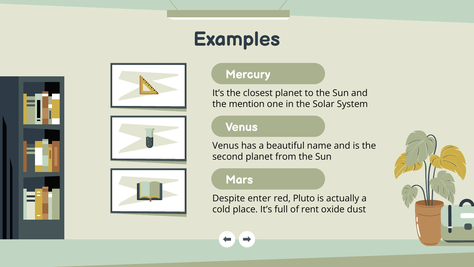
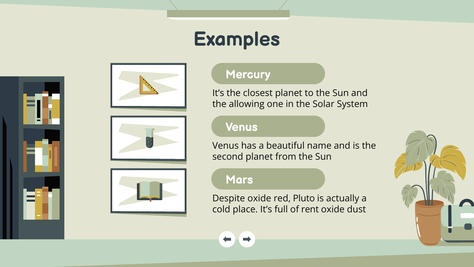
mention: mention -> allowing (247, 104)
Despite enter: enter -> oxide (259, 198)
